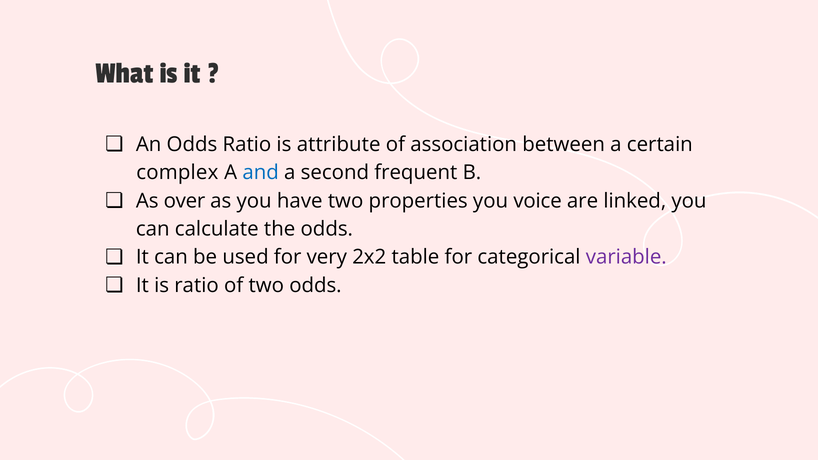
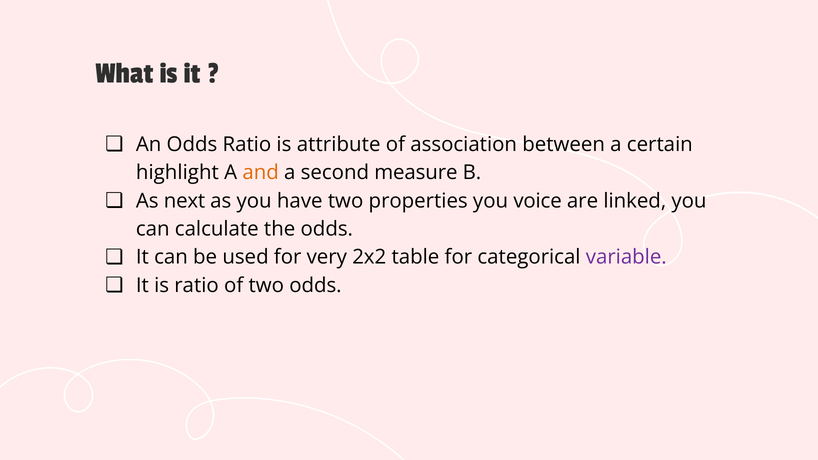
complex: complex -> highlight (177, 173)
and colour: blue -> orange (261, 173)
frequent: frequent -> measure (416, 173)
over: over -> next (184, 201)
